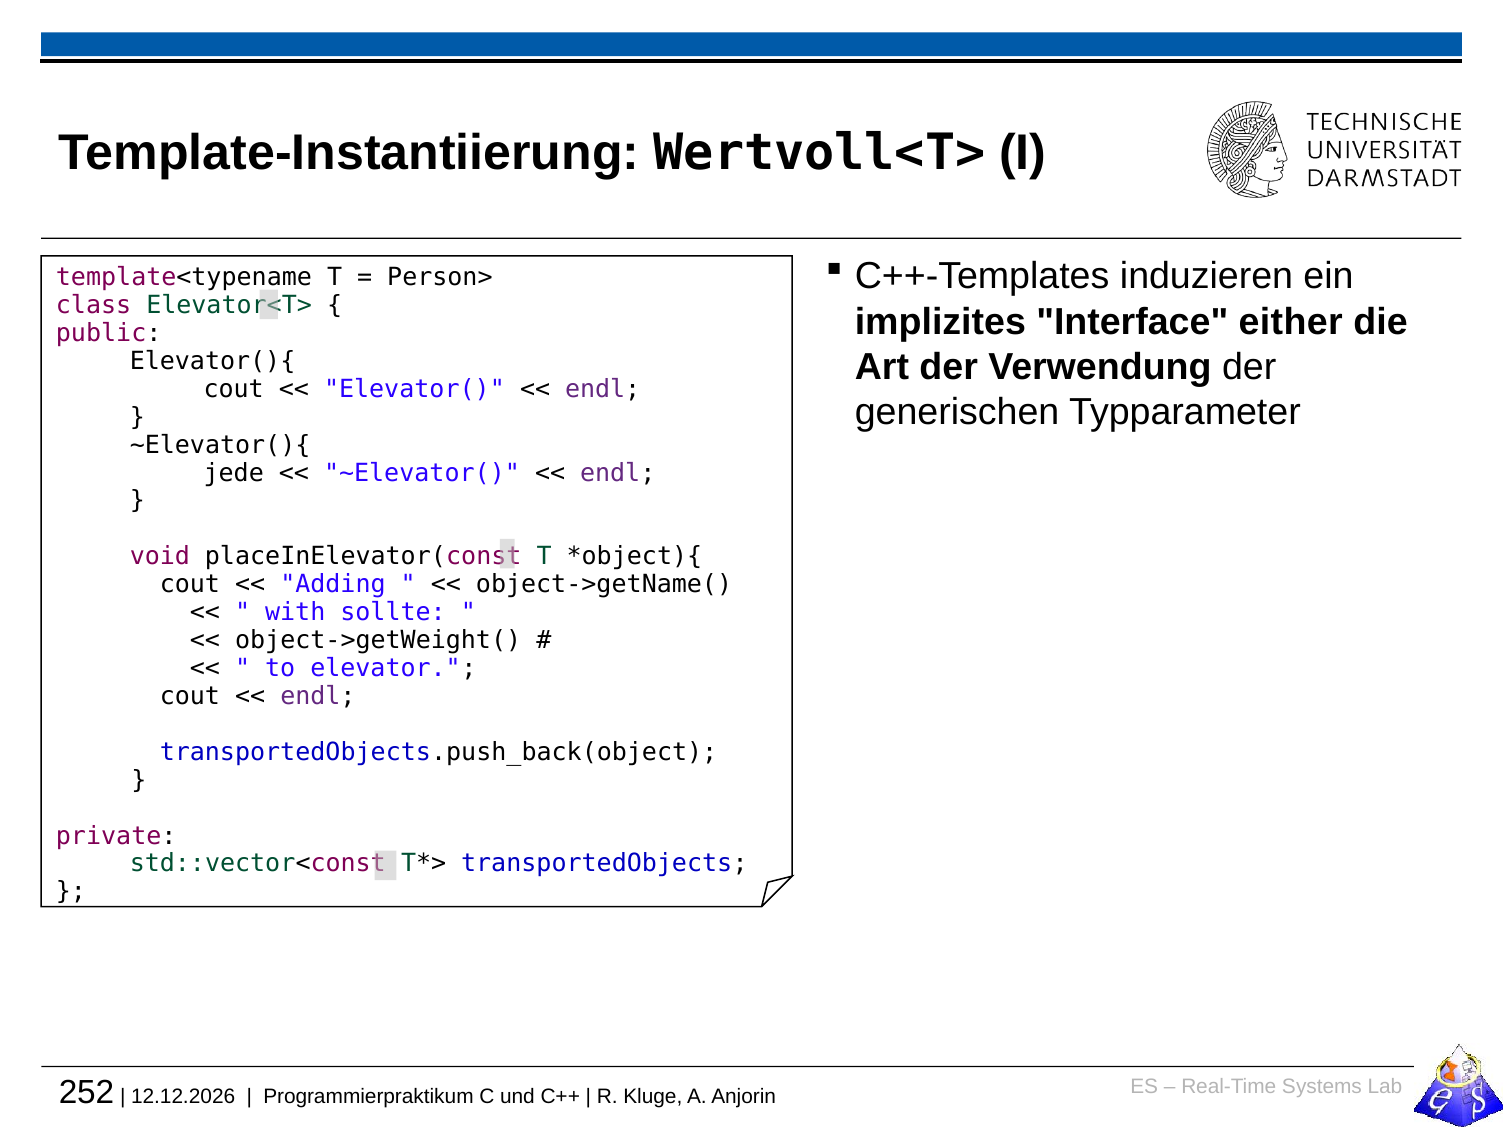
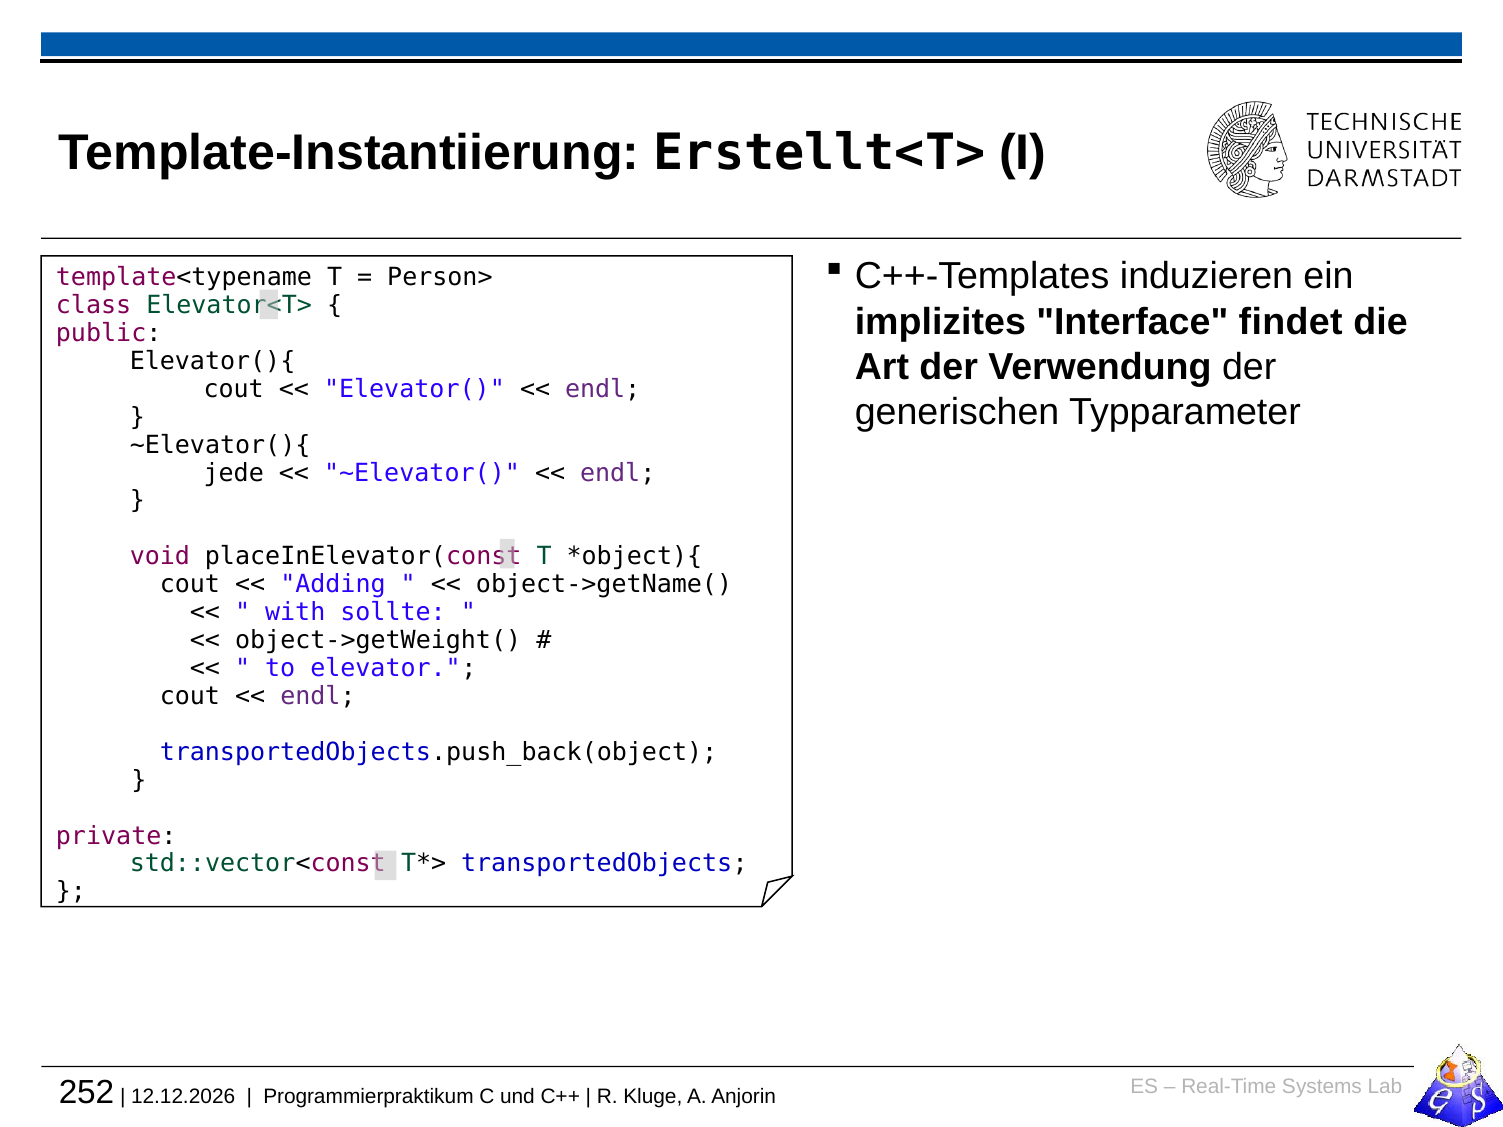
Wertvoll<T>: Wertvoll<T> -> Erstellt<T> (820, 153)
either: either -> findet (1291, 322)
